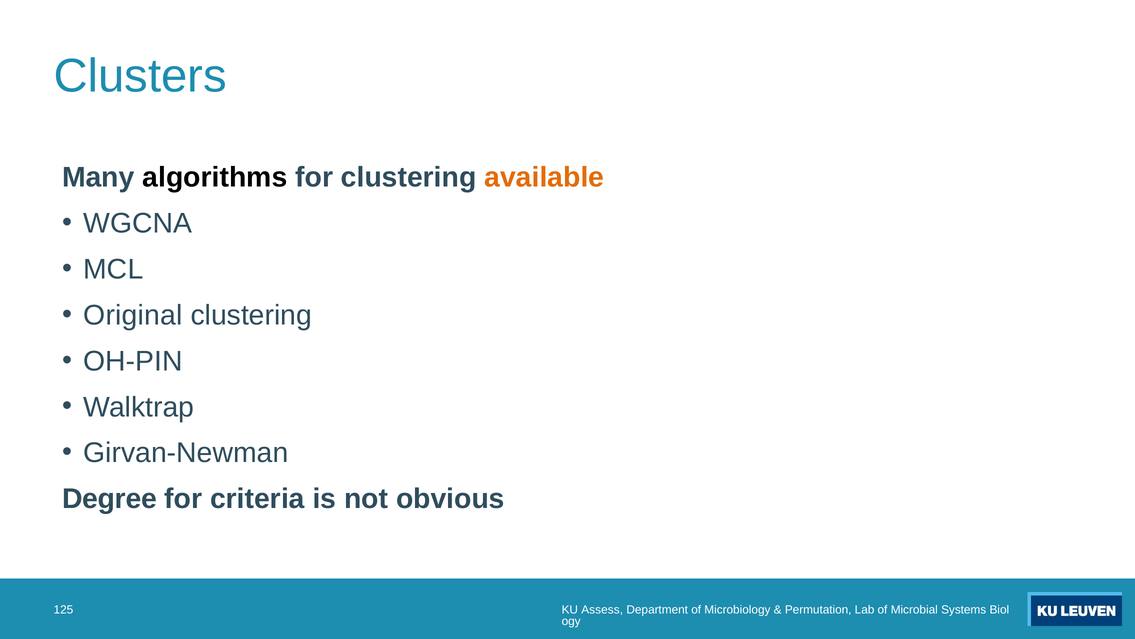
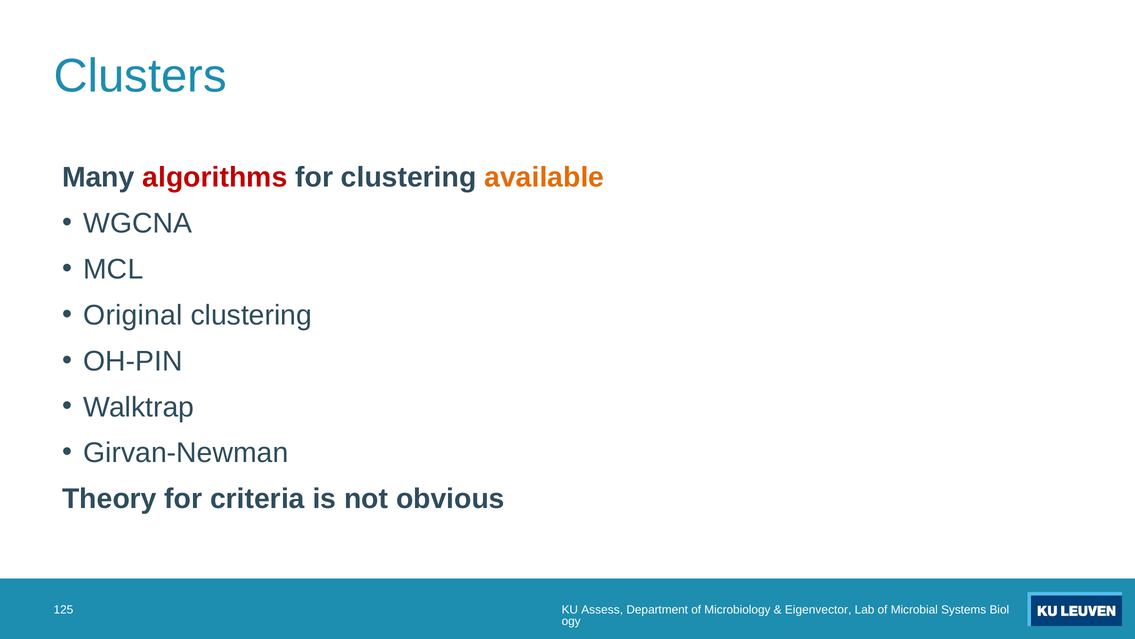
algorithms colour: black -> red (215, 177)
Degree: Degree -> Theory (109, 499)
Permutation: Permutation -> Eigenvector (818, 609)
